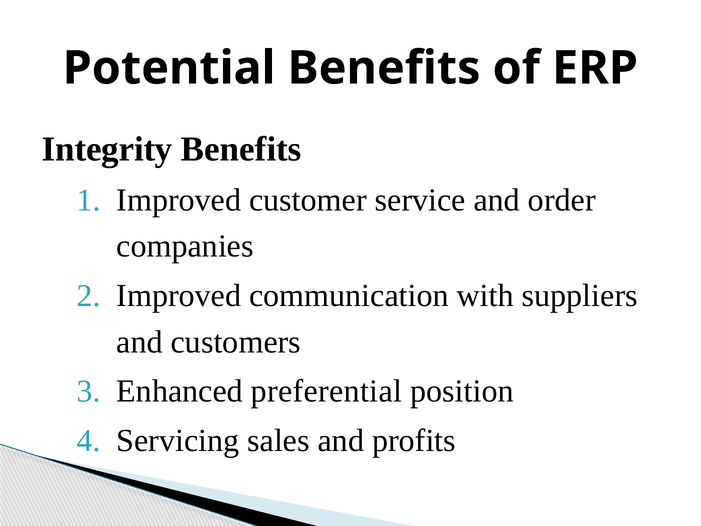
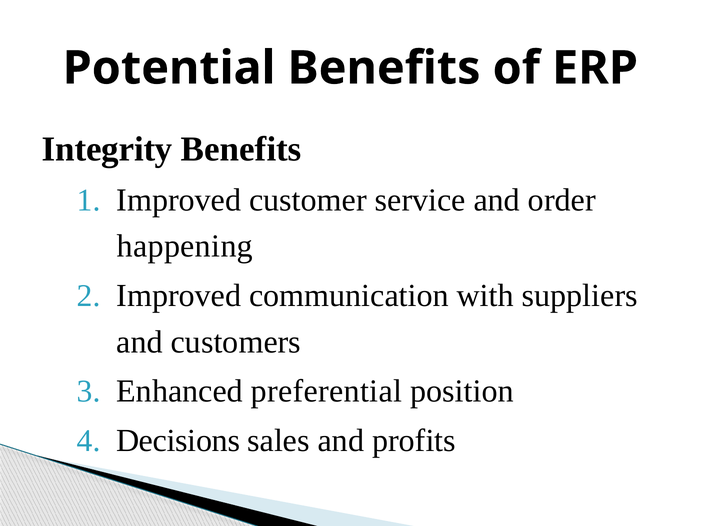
companies: companies -> happening (185, 246)
Servicing: Servicing -> Decisions (178, 441)
